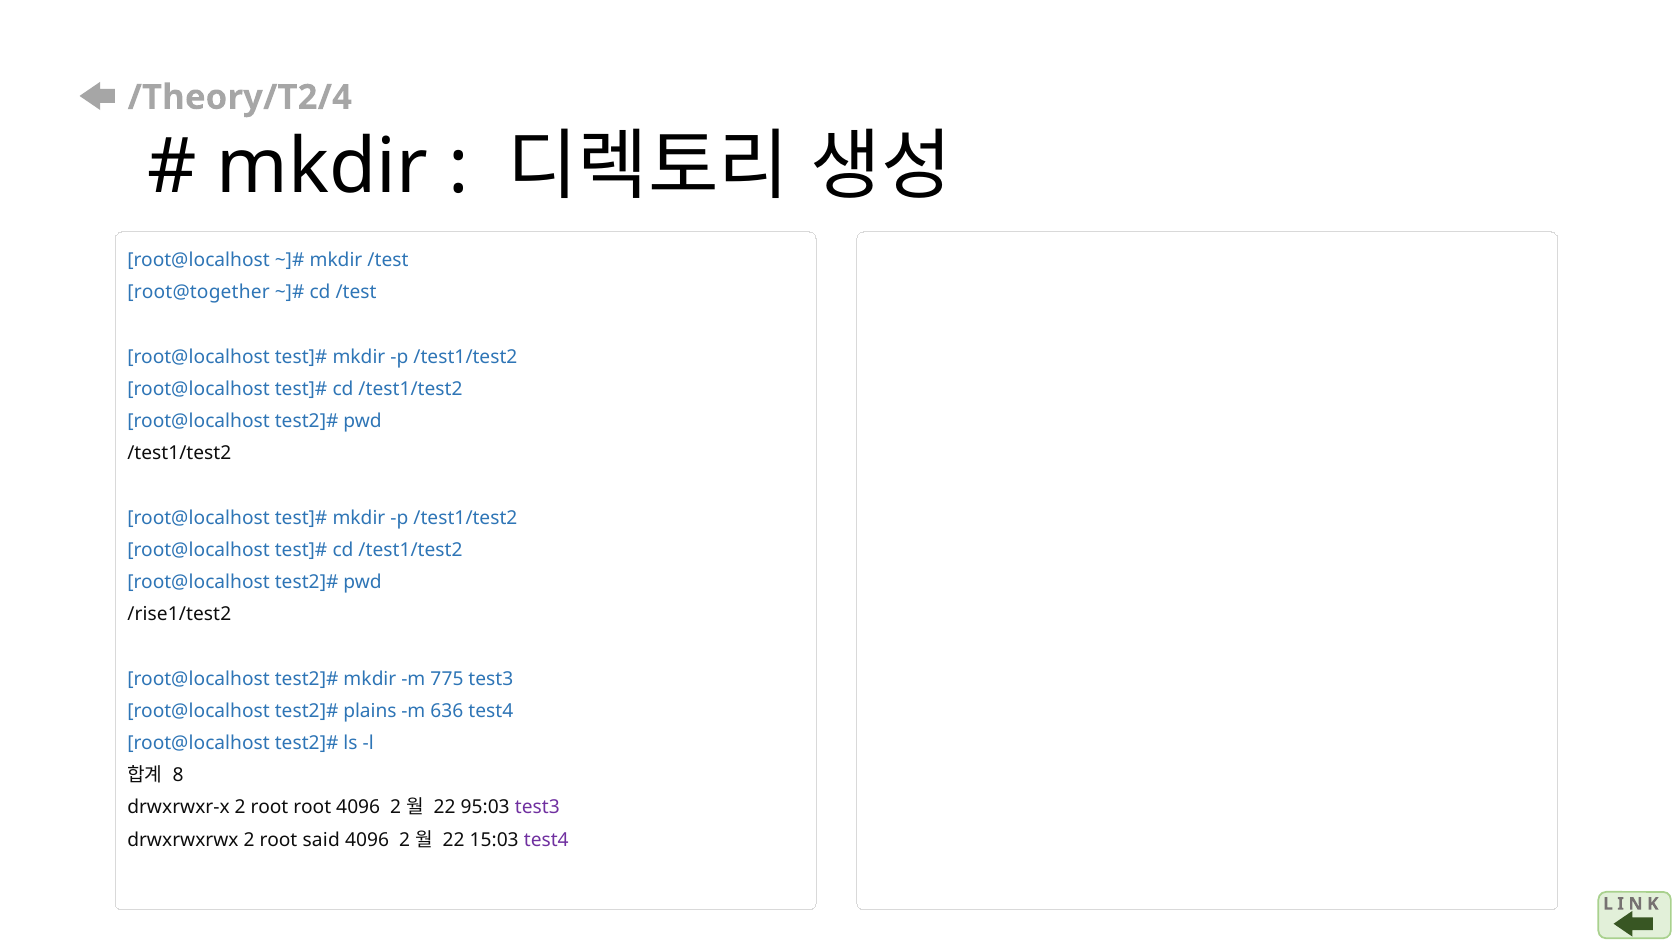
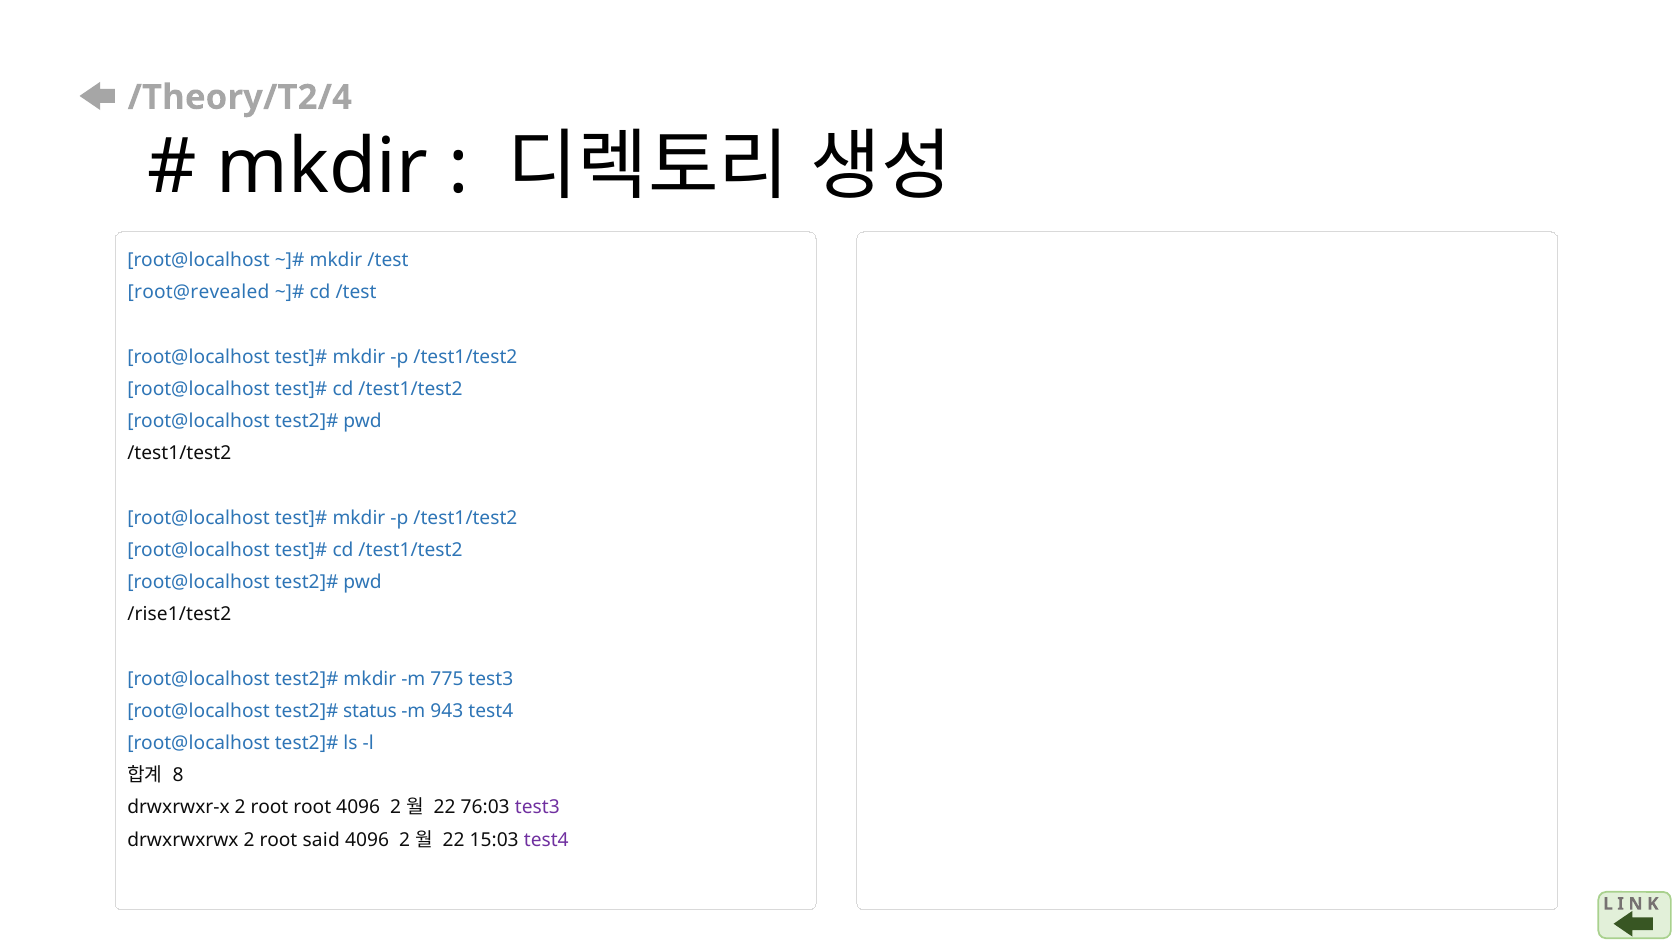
root@together: root@together -> root@revealed (198, 292)
plains: plains -> status (370, 711)
636: 636 -> 943 (447, 711)
95:03: 95:03 -> 76:03 (485, 808)
